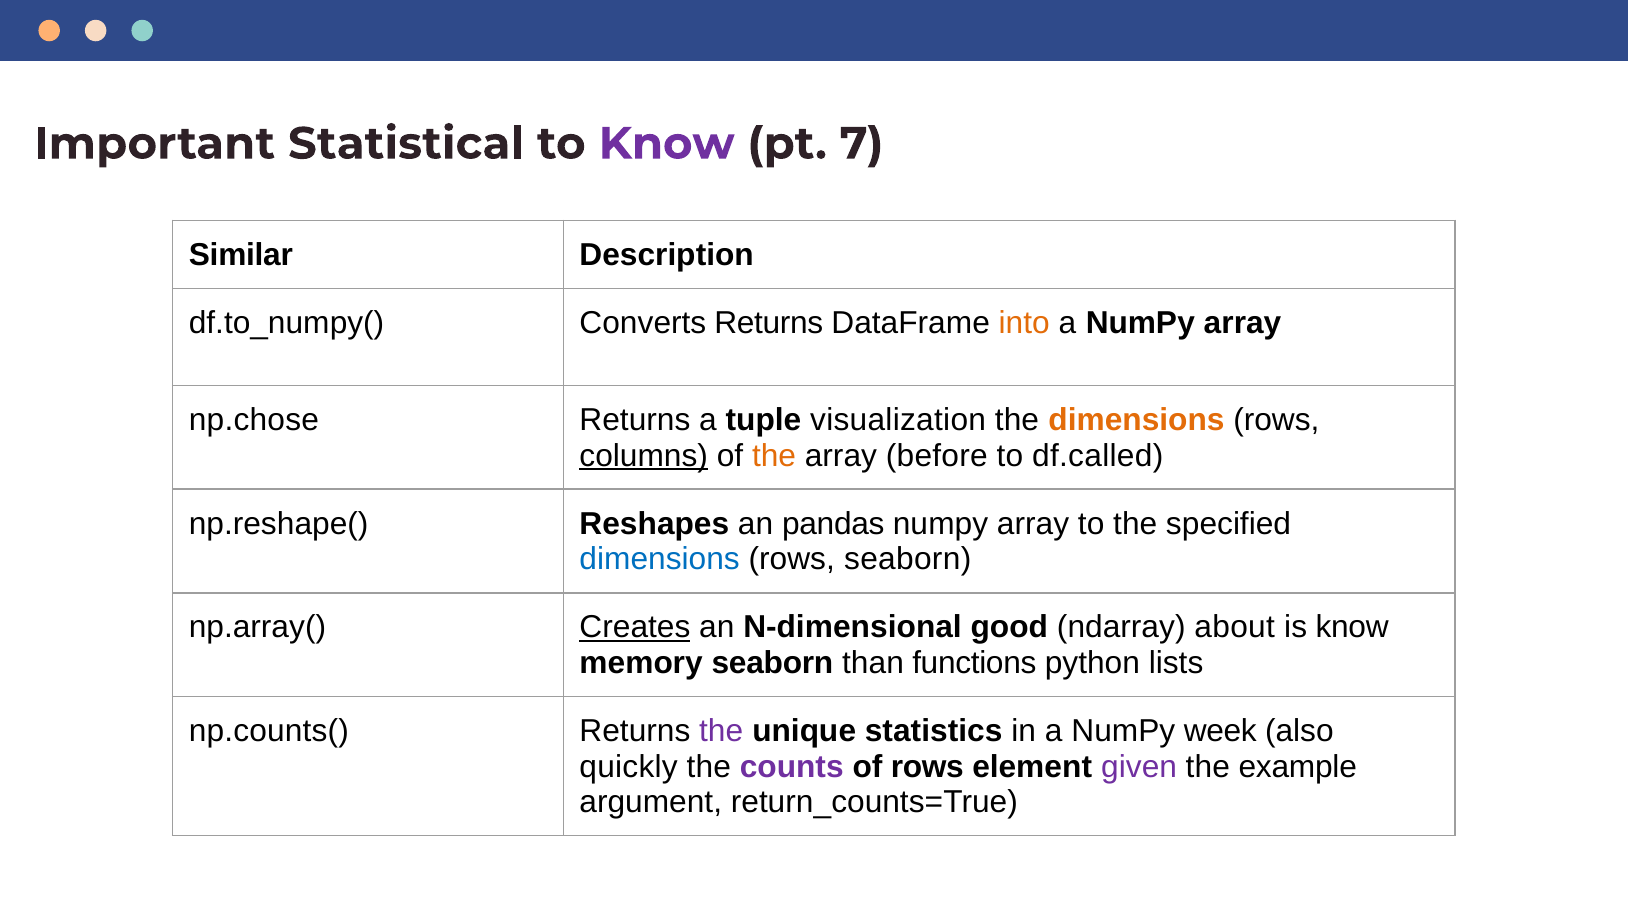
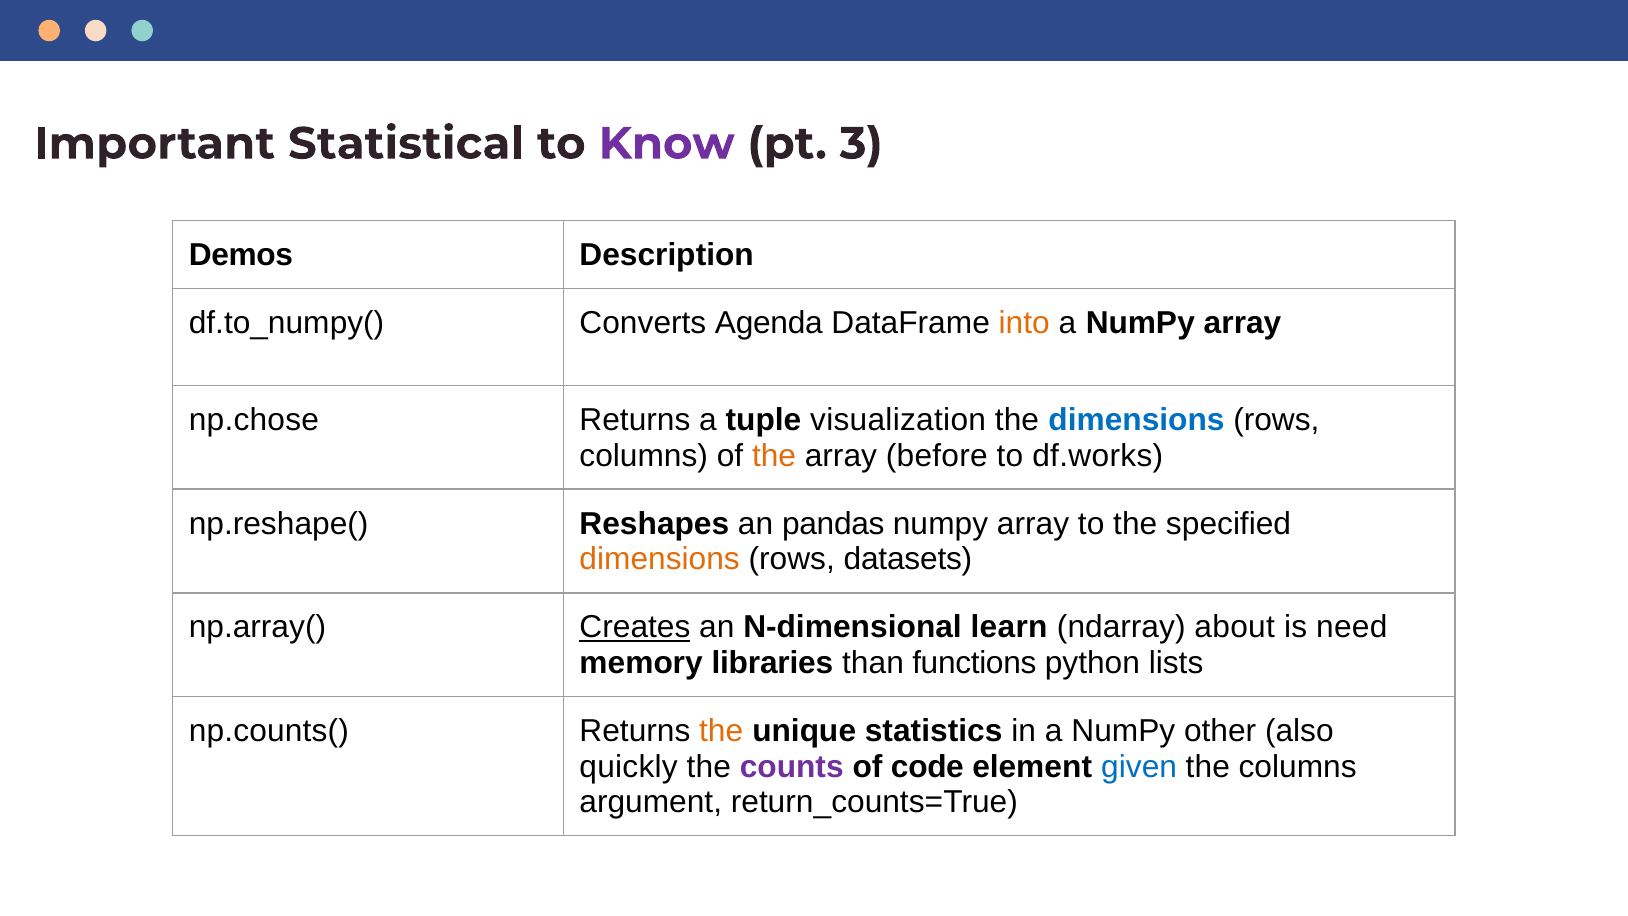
7: 7 -> 3 (861, 144)
Similar: Similar -> Demos (241, 255)
Converts Returns: Returns -> Agenda (769, 323)
dimensions colour: orange -> blue (1136, 420)
columns underline: present -> none (644, 456)
df.called: df.called -> df.works (1098, 456)
dimensions colour: blue -> orange (660, 559)
rows seaborn: seaborn -> datasets (908, 559)
good: good -> learn (1009, 627)
is know: know -> need (1352, 627)
memory seaborn: seaborn -> libraries (772, 663)
the colour: purple -> orange (721, 731)
week: week -> other (1220, 731)
of rows: rows -> code (927, 766)
given colour: purple -> blue (1139, 766)
the example: example -> columns (1298, 766)
